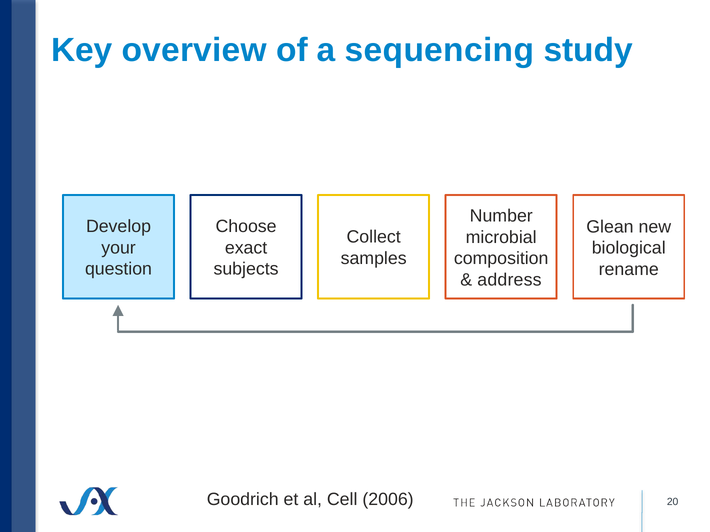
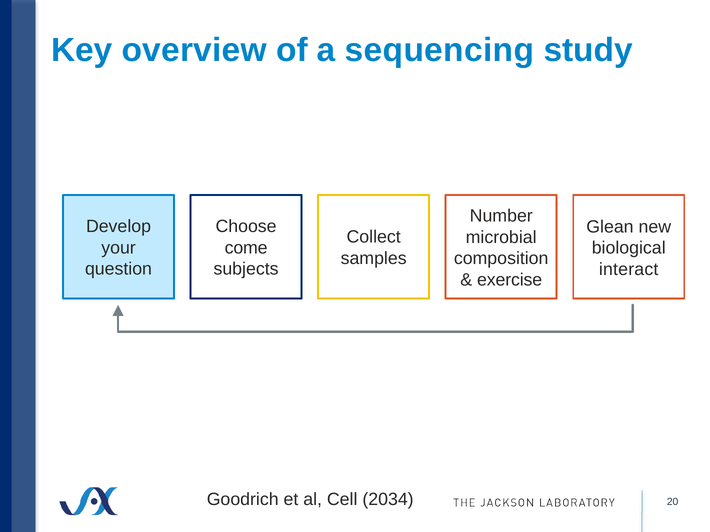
exact: exact -> come (246, 248)
rename: rename -> interact (629, 270)
address: address -> exercise (510, 280)
2006: 2006 -> 2034 (388, 500)
